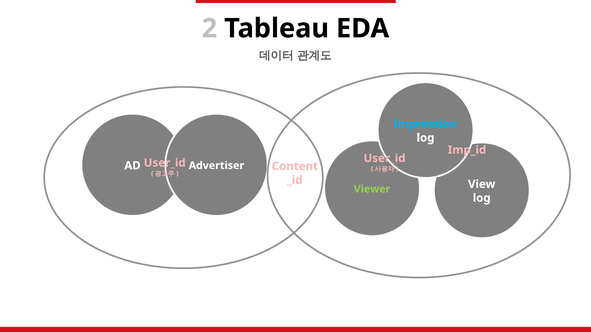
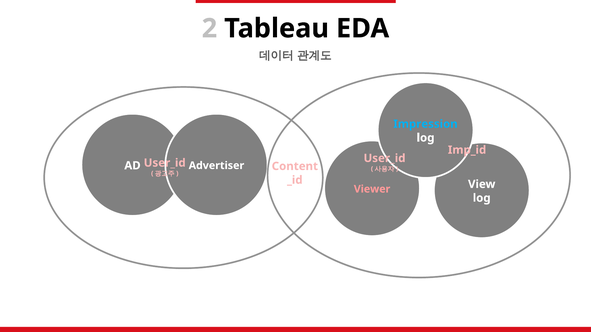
Viewer colour: light green -> pink (372, 189)
